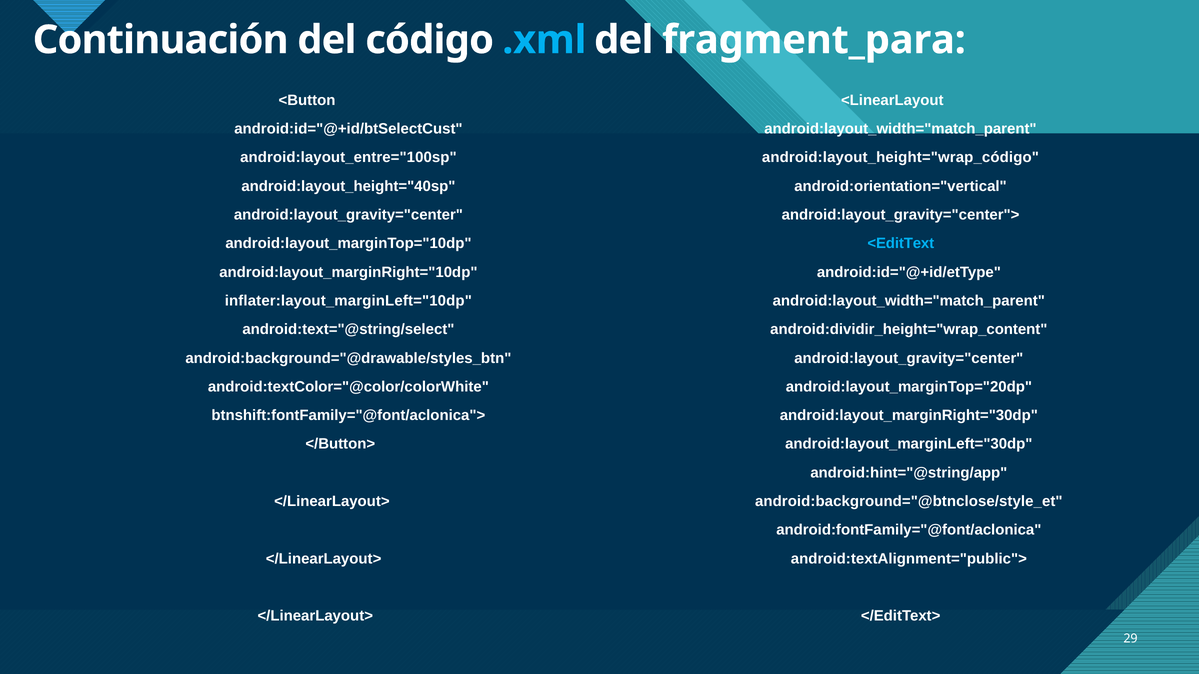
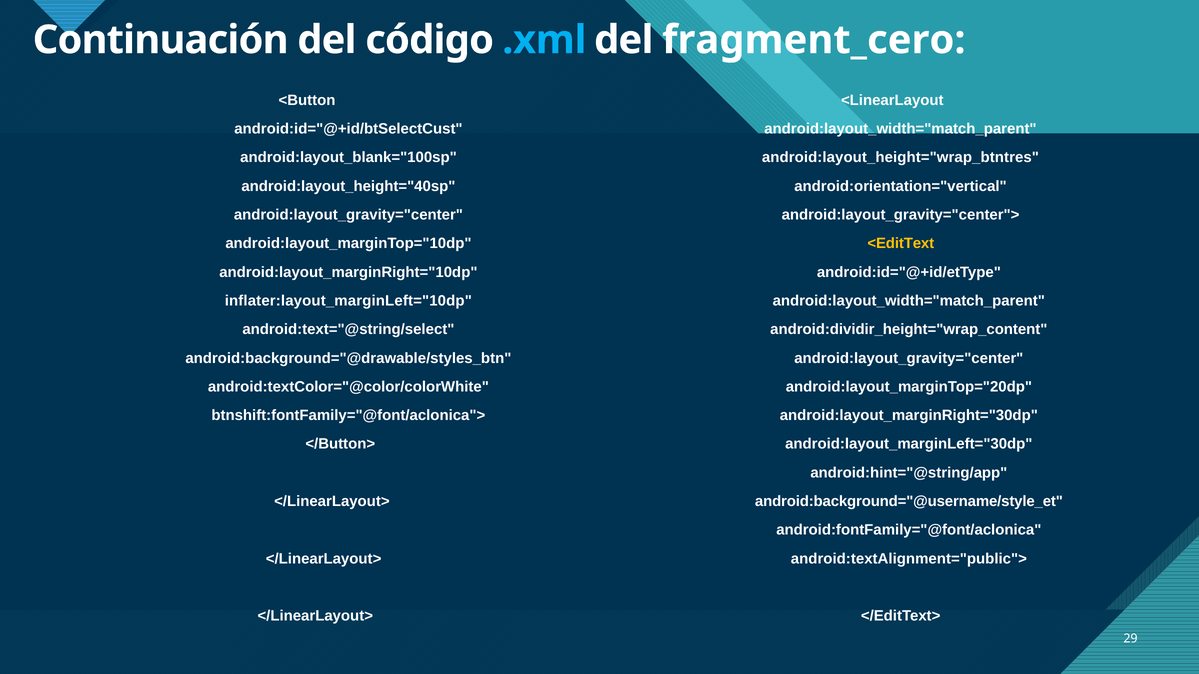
fragment_para: fragment_para -> fragment_cero (814, 40)
android:layout_entre="100sp: android:layout_entre="100sp -> android:layout_blank="100sp (348, 158)
android:layout_height="wrap_código: android:layout_height="wrap_código -> android:layout_height="wrap_btntres (900, 158)
<EditText colour: light blue -> yellow (901, 244)
android:background="@btnclose/style_et: android:background="@btnclose/style_et -> android:background="@username/style_et (909, 502)
